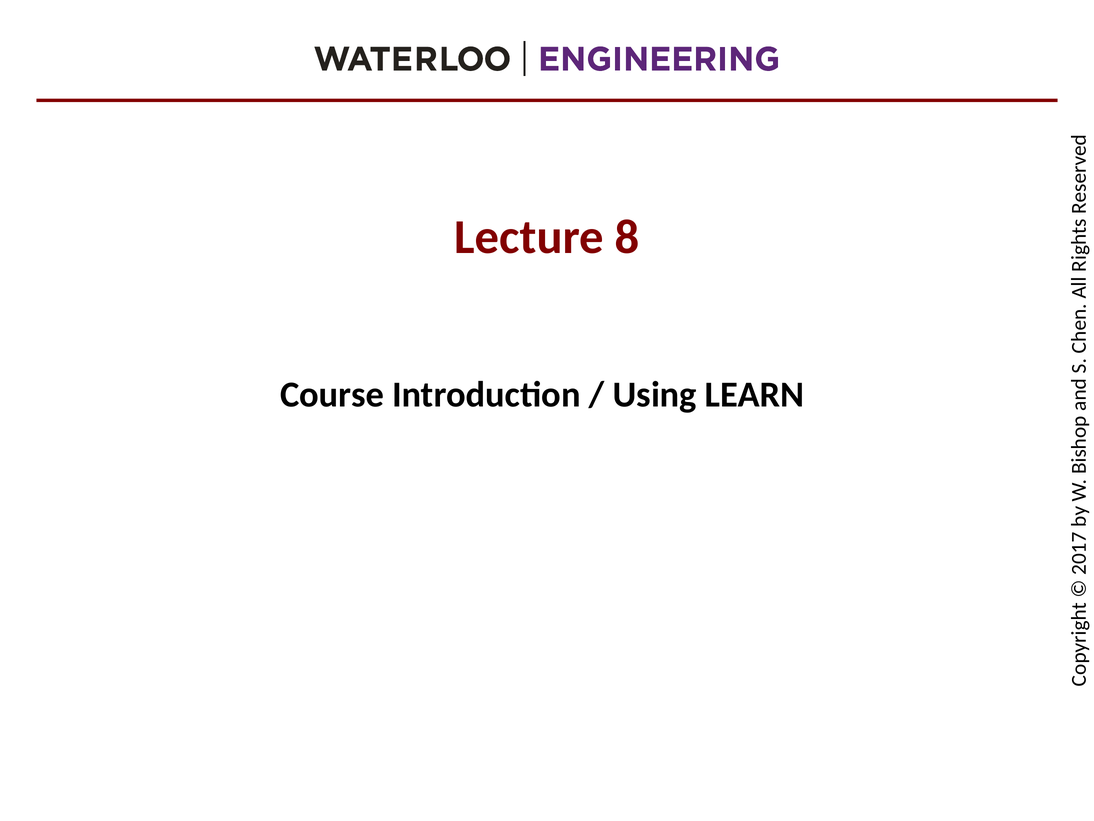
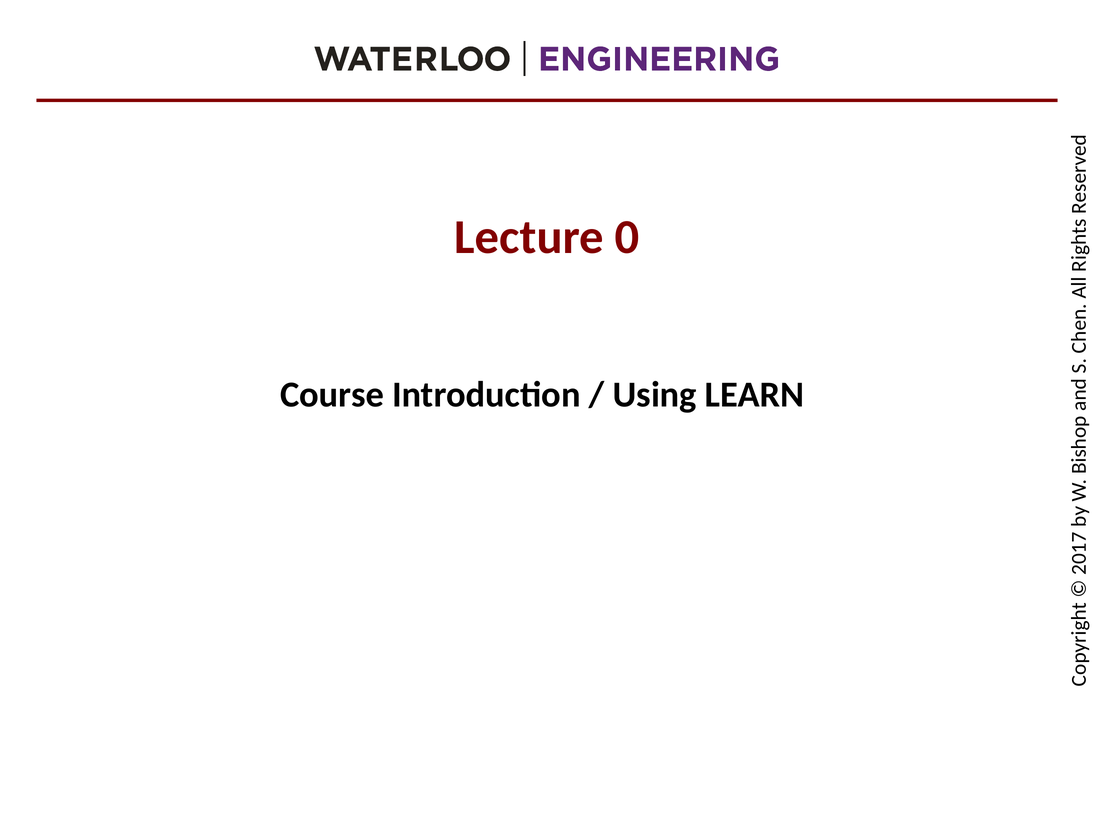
Lecture 8: 8 -> 0 (627, 237)
